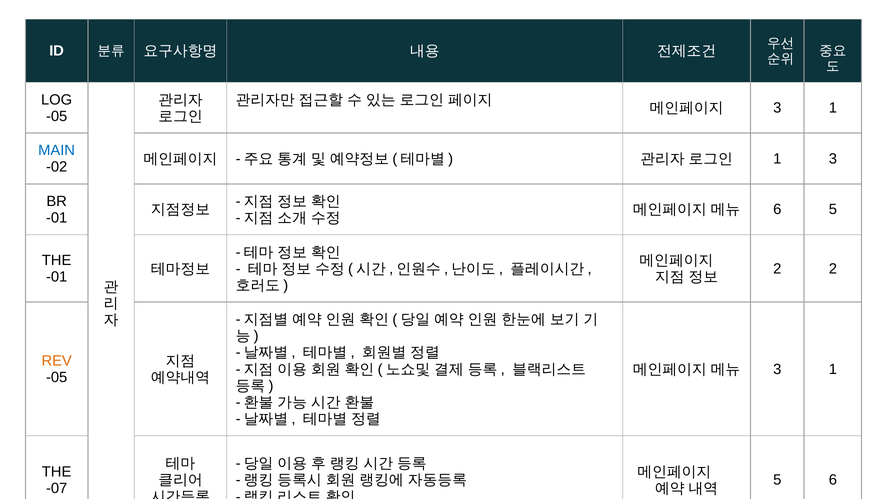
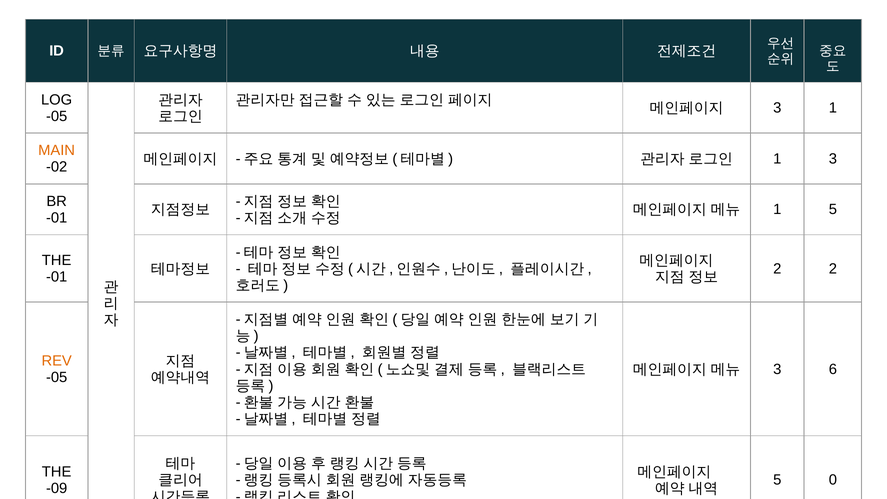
MAIN colour: blue -> orange (57, 150)
6: 6 -> 1 (777, 210)
1: 1 -> 6 (833, 369)
5 6: 6 -> 0 (833, 480)
-07: -07 -> -09 (57, 488)
